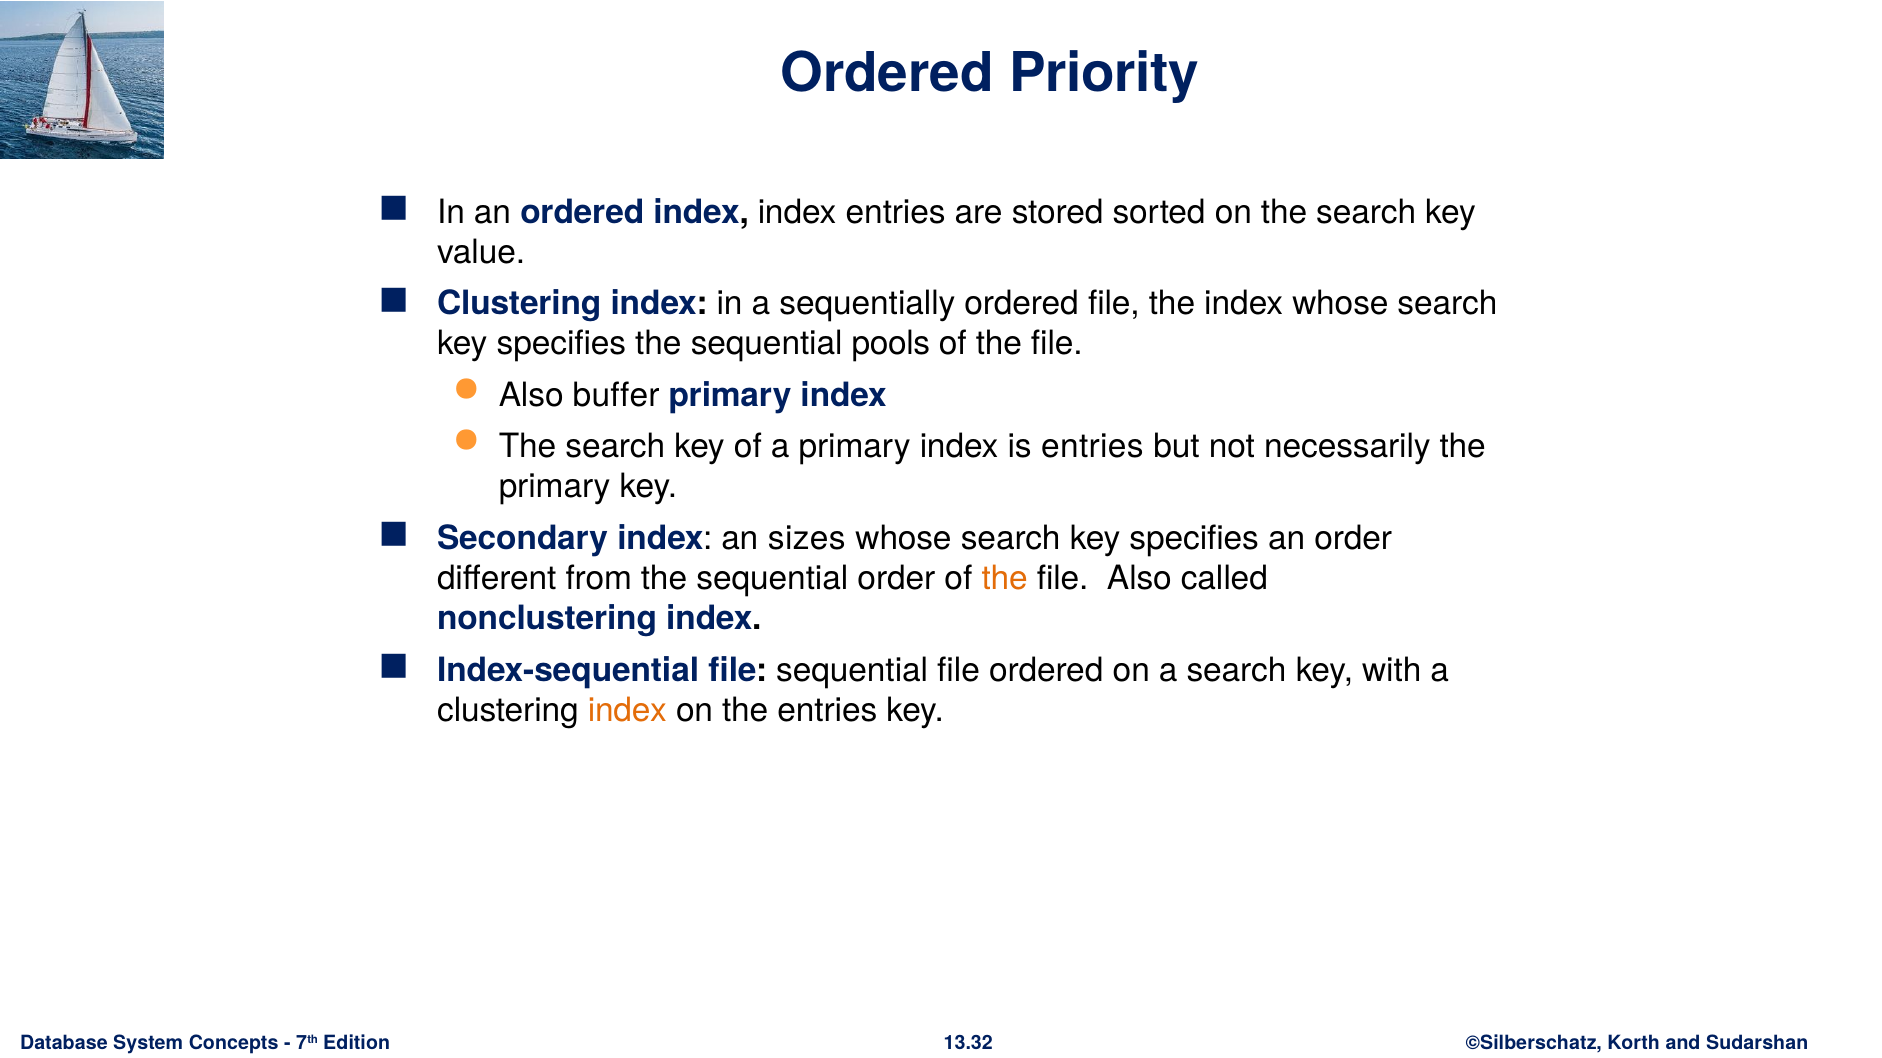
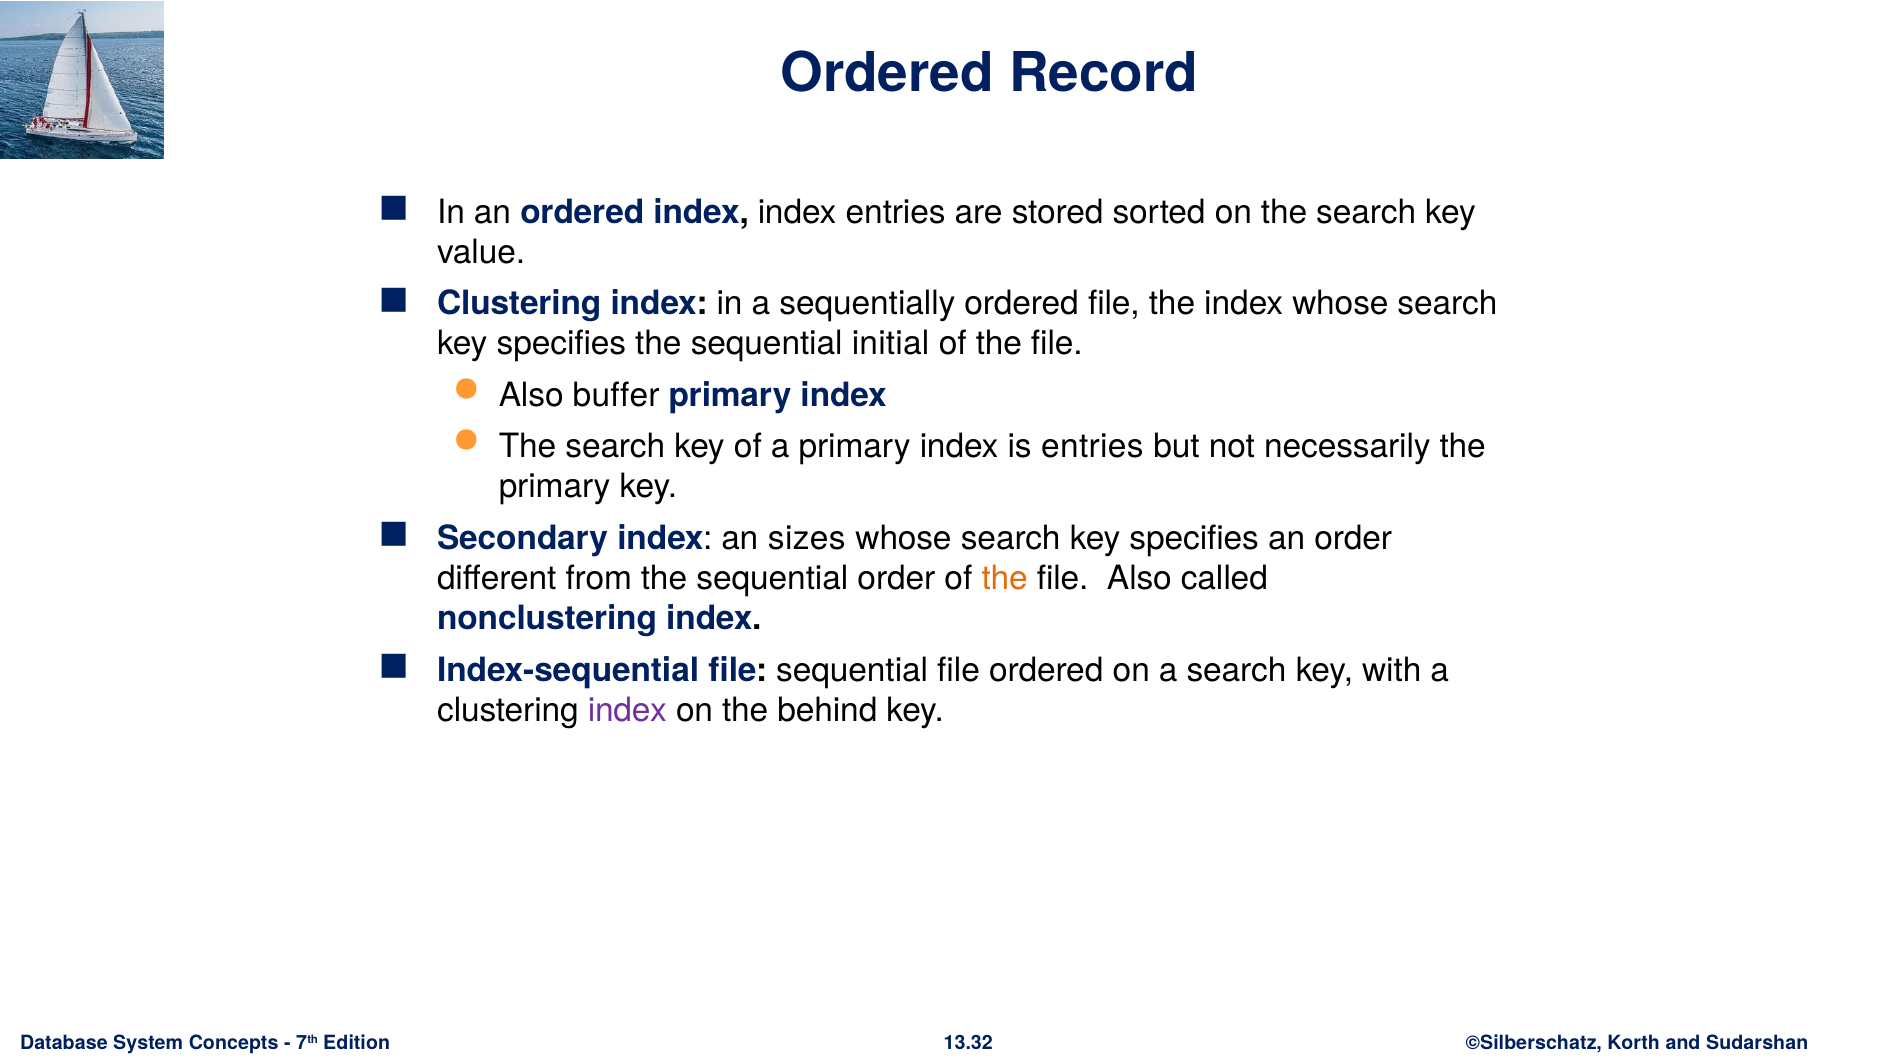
Priority: Priority -> Record (1104, 74)
pools: pools -> initial (891, 344)
index colour: orange -> purple (627, 710)
the entries: entries -> behind (827, 710)
